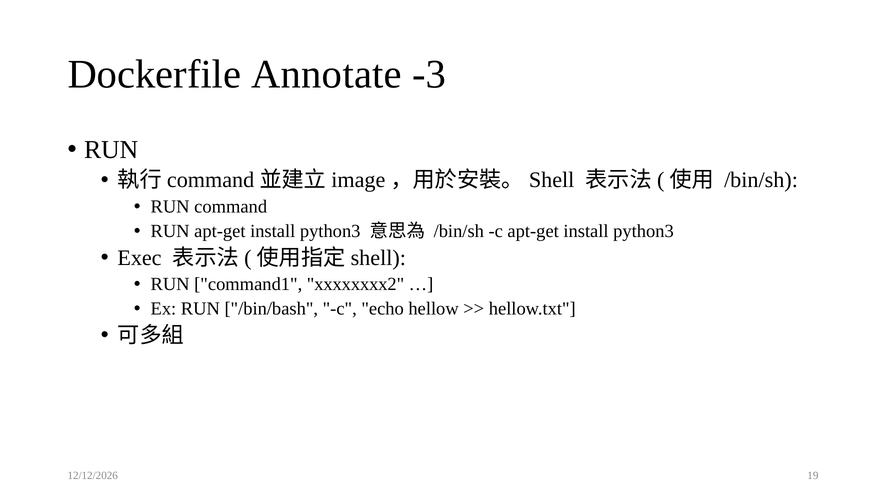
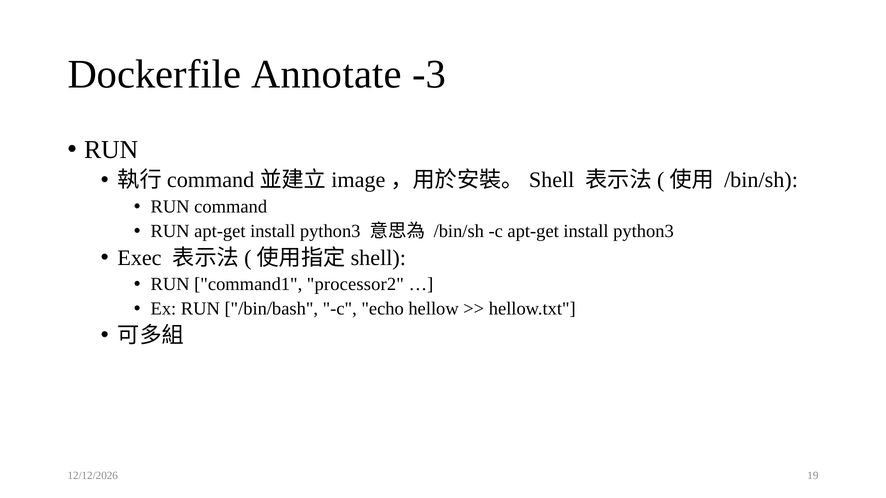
xxxxxxxx2: xxxxxxxx2 -> processor2 (355, 285)
